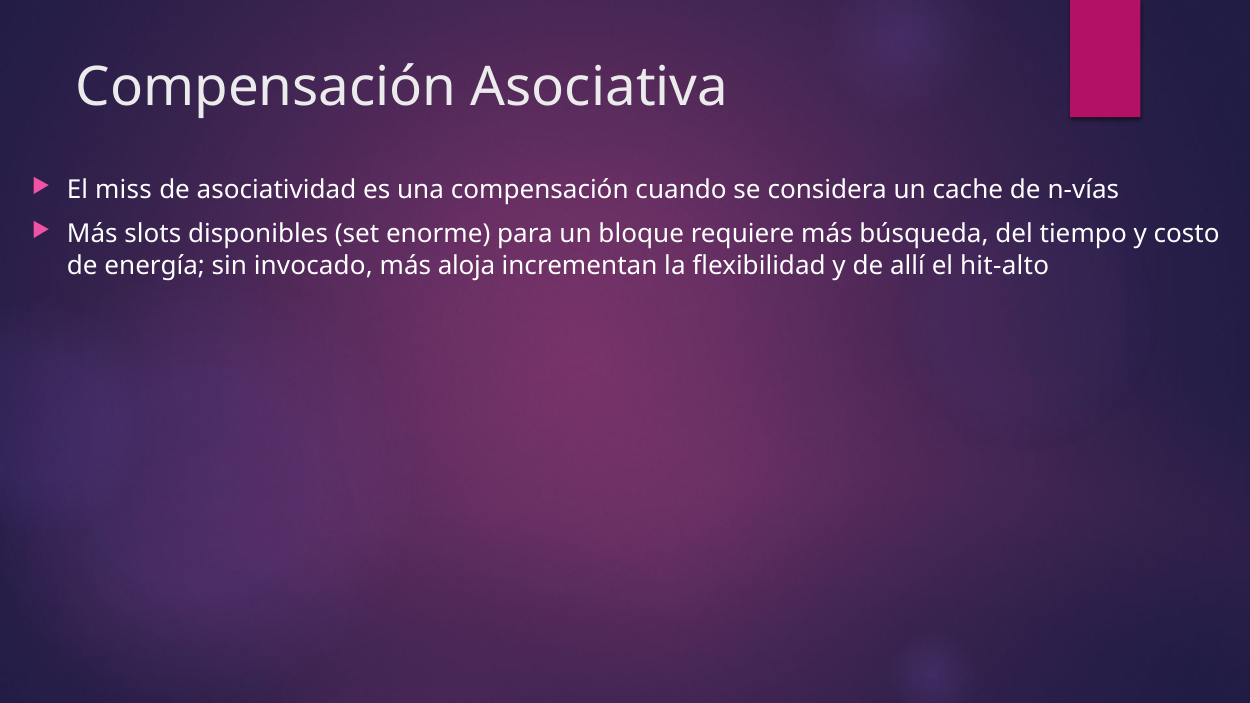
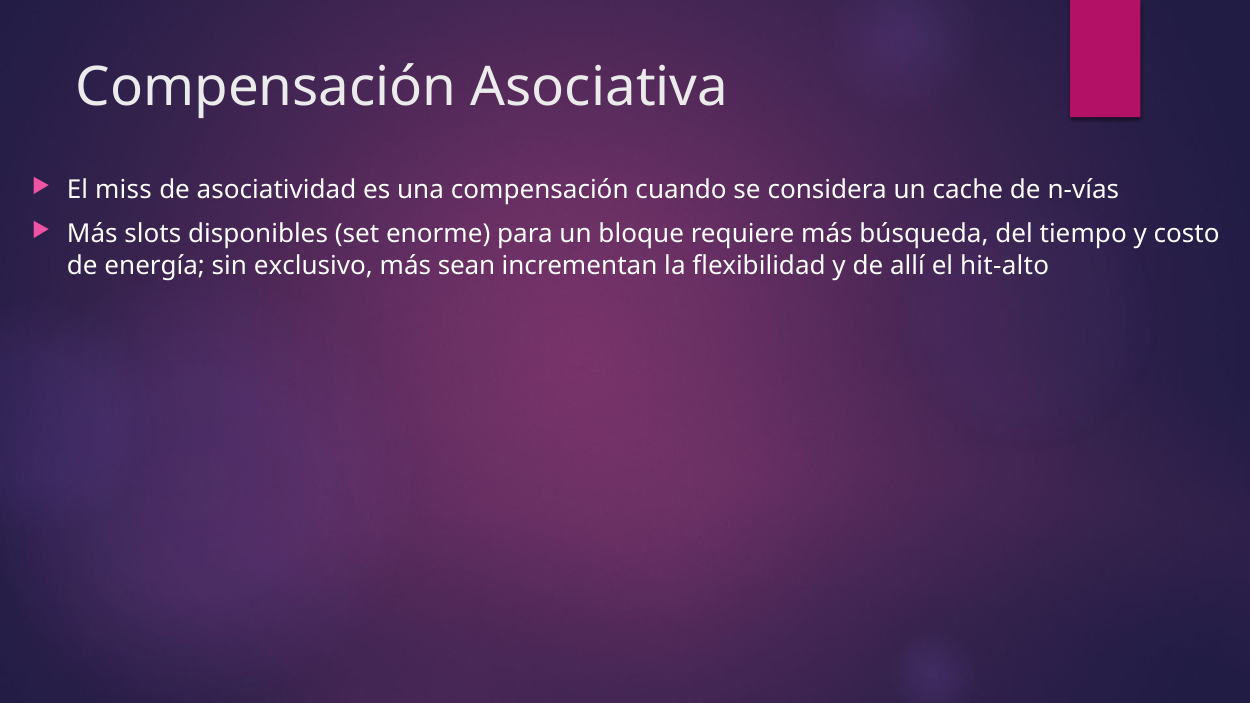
invocado: invocado -> exclusivo (313, 266)
aloja: aloja -> sean (467, 266)
